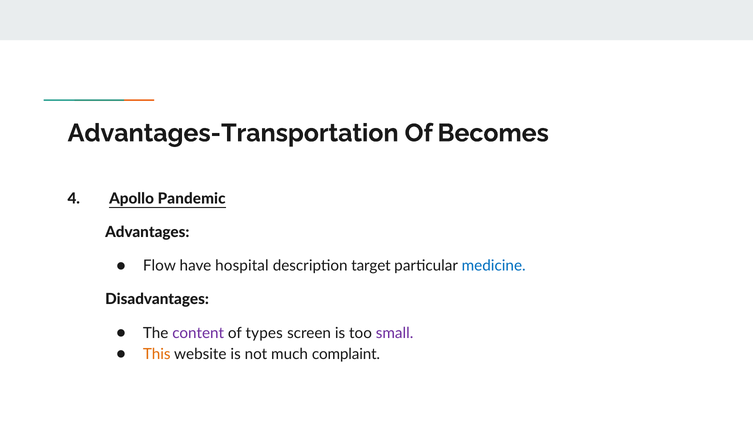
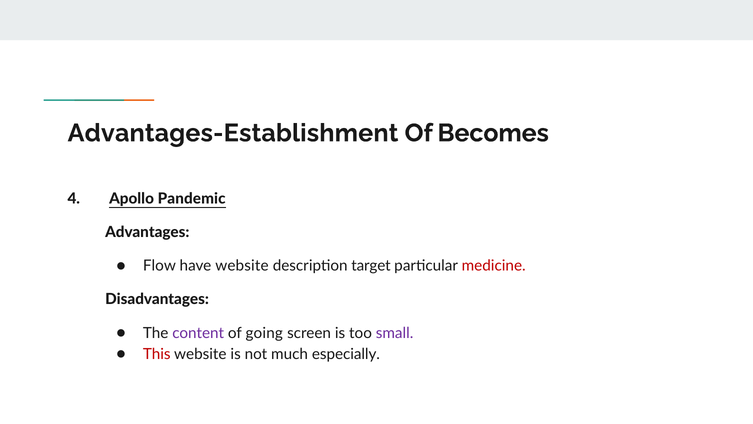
Advantages-Transportation: Advantages-Transportation -> Advantages-Establishment (233, 133)
have hospital: hospital -> website (242, 266)
medicine colour: blue -> red (494, 266)
types: types -> going (264, 333)
This colour: orange -> red (157, 354)
complaint: complaint -> especially (346, 354)
